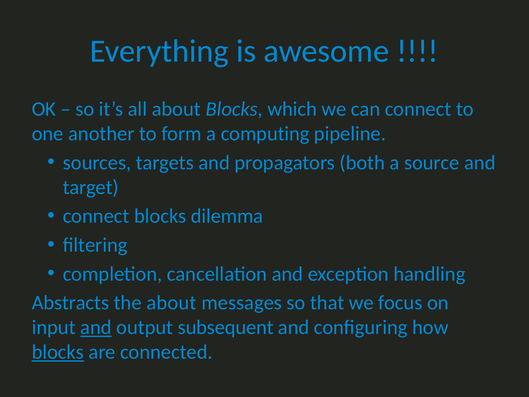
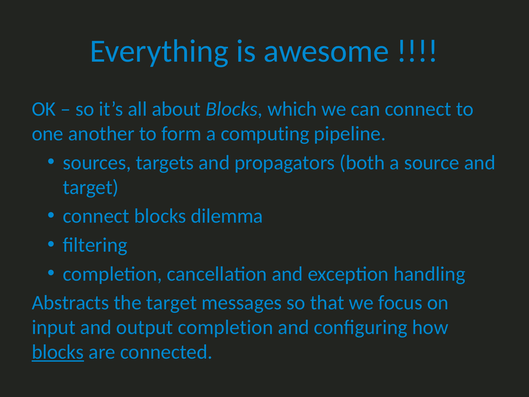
the about: about -> target (172, 303)
and underline: present -> none (96, 327)
output subsequent: subsequent -> completion (226, 327)
